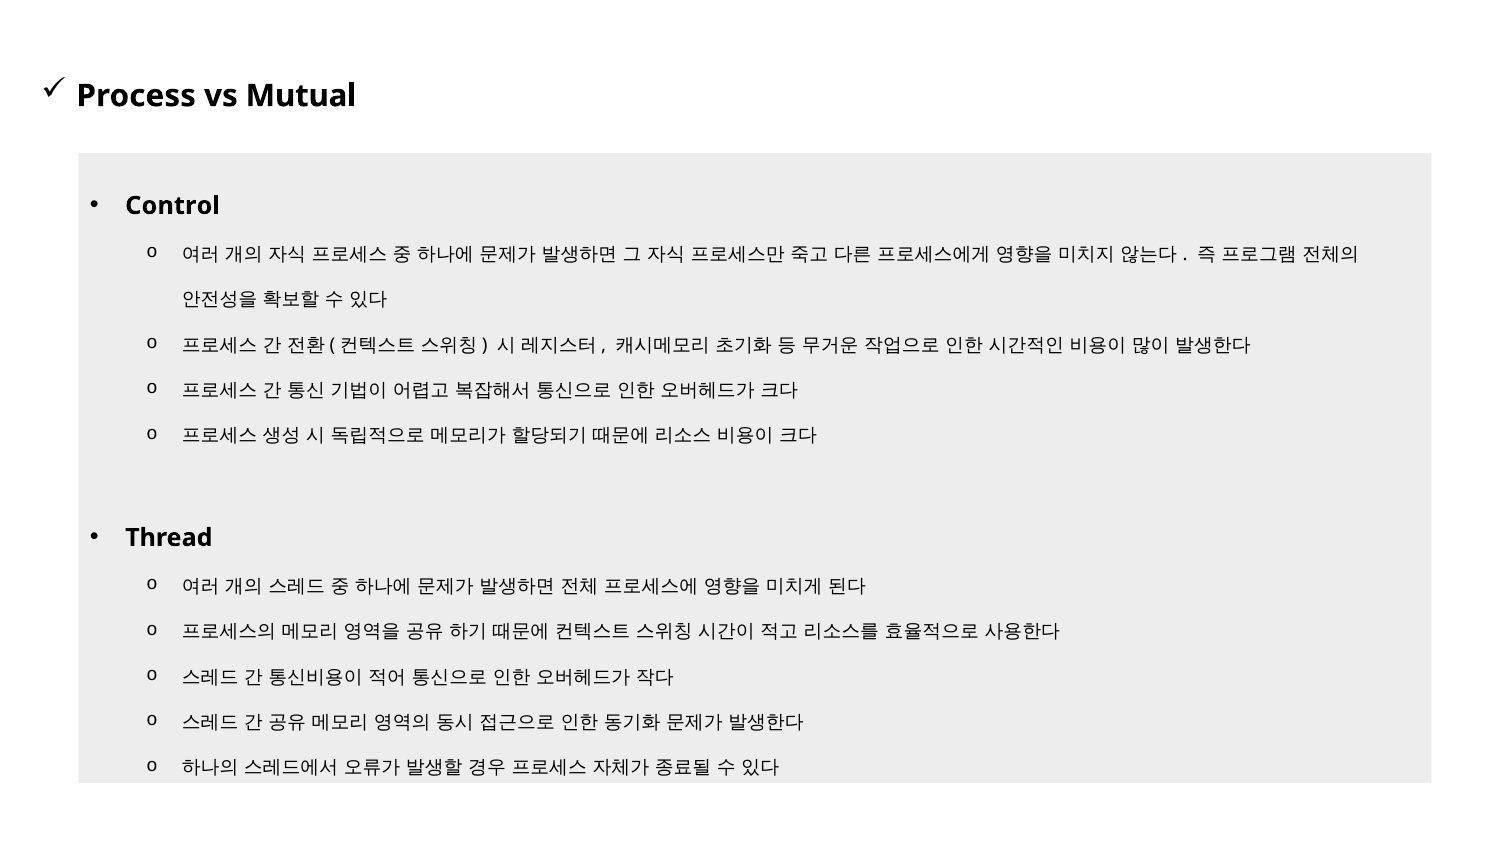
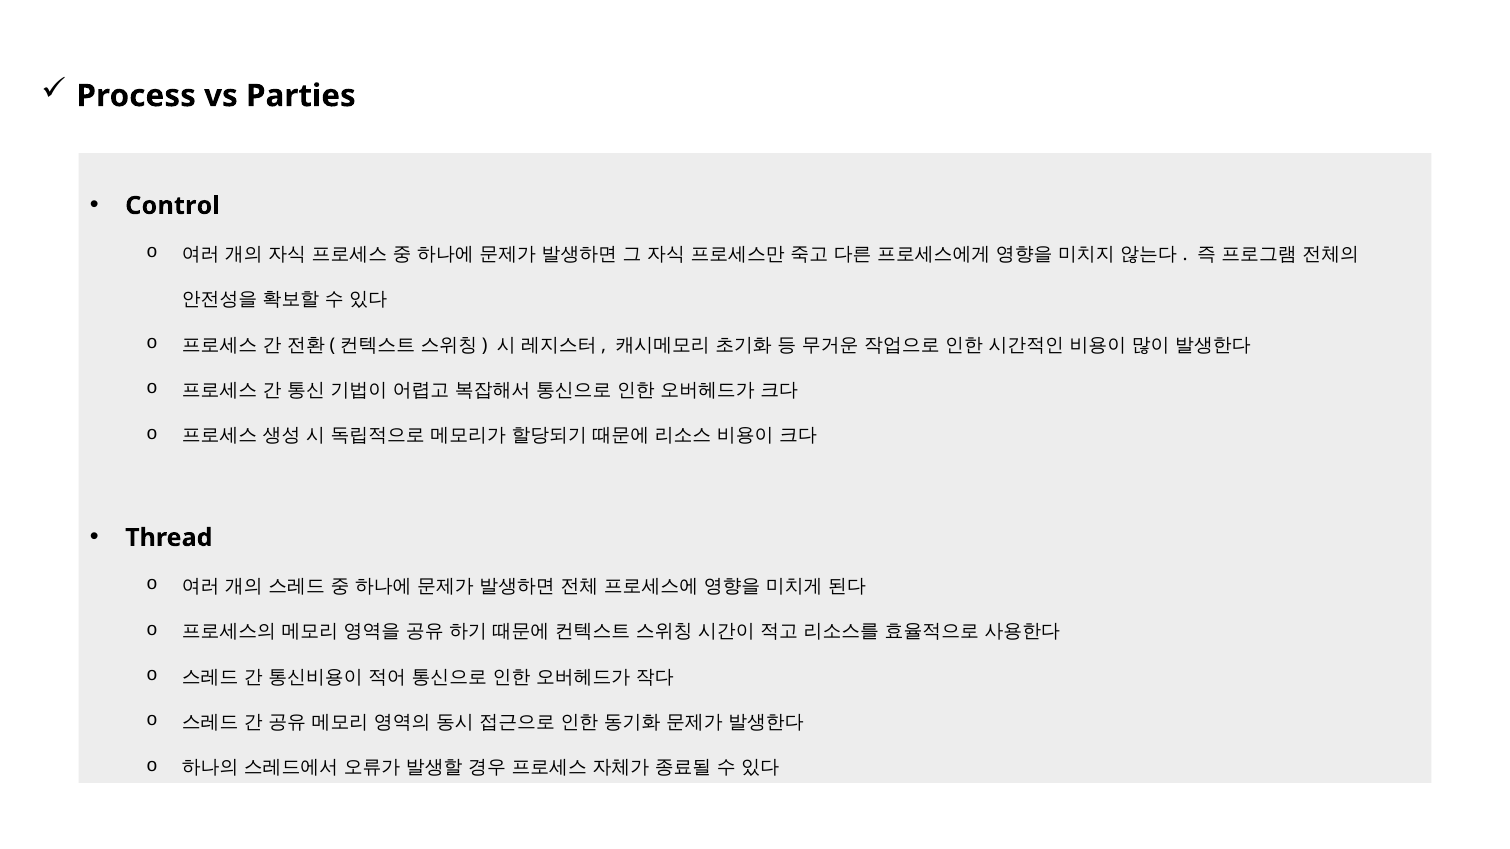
Mutual: Mutual -> Parties (301, 96)
